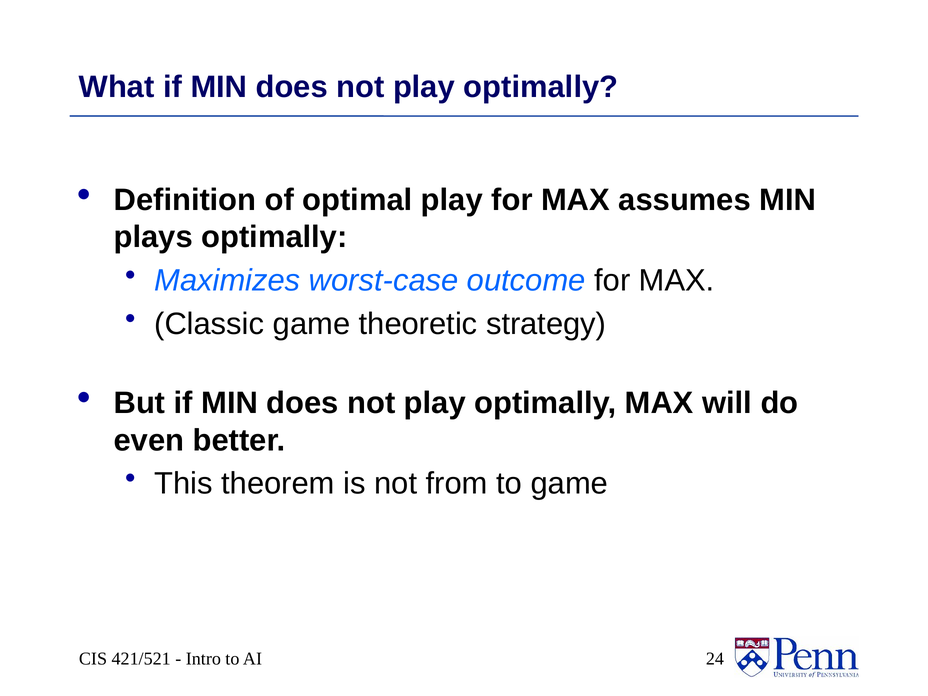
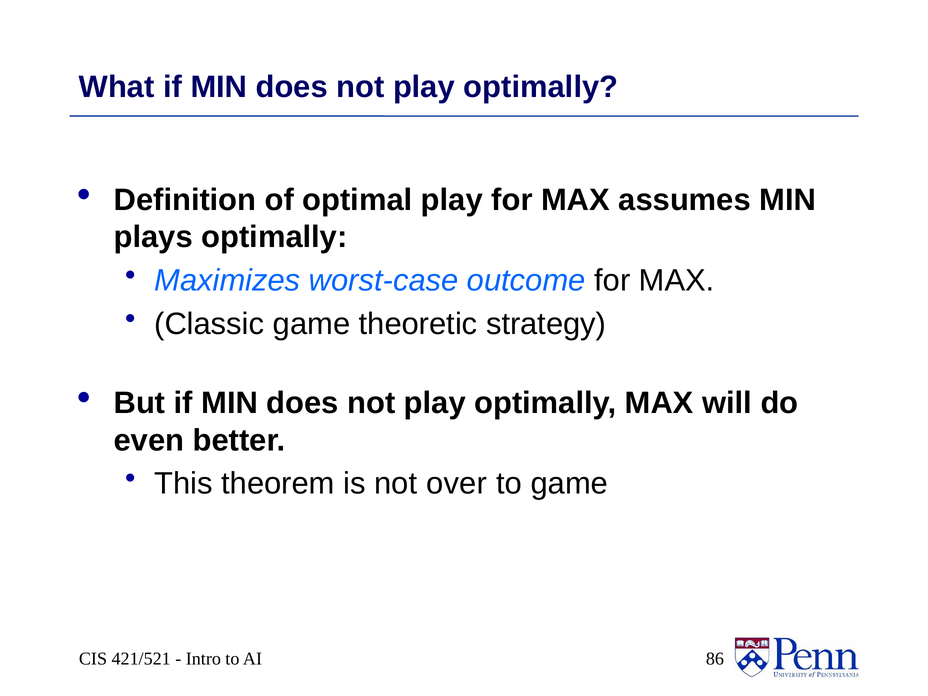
from: from -> over (457, 484)
24: 24 -> 86 (715, 659)
